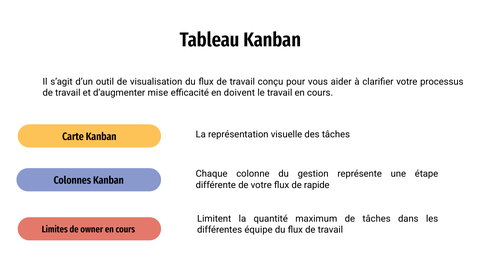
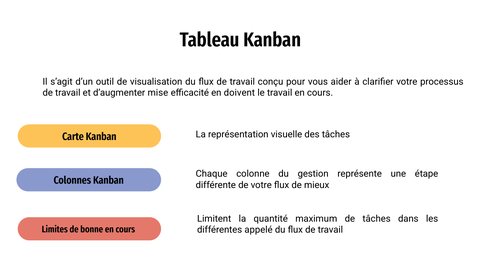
rapide: rapide -> mieux (317, 185)
owner: owner -> bonne (92, 230)
équipe: équipe -> appelé (259, 230)
